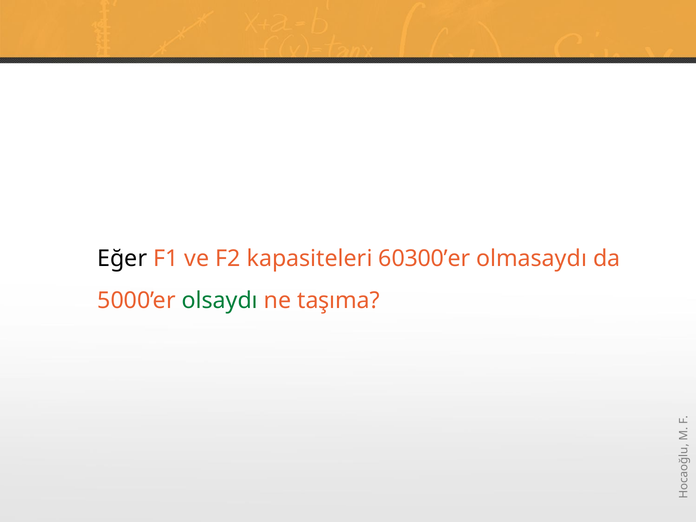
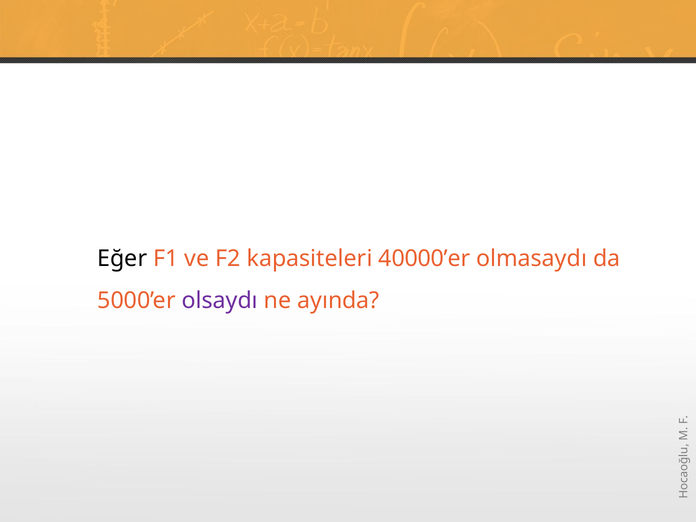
60300’er: 60300’er -> 40000’er (424, 259)
olsaydı colour: green -> purple (220, 301)
taşıma: taşıma -> ayında (338, 301)
